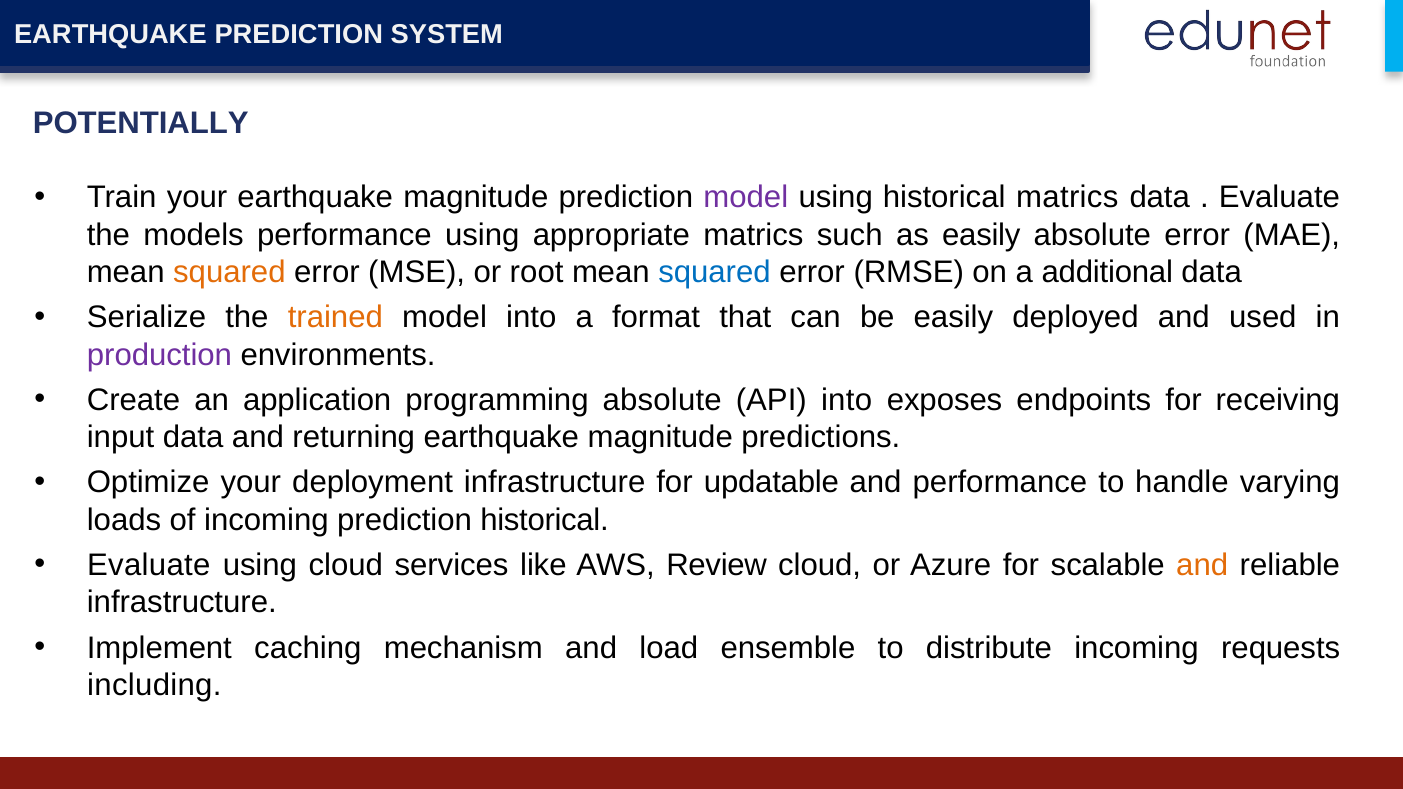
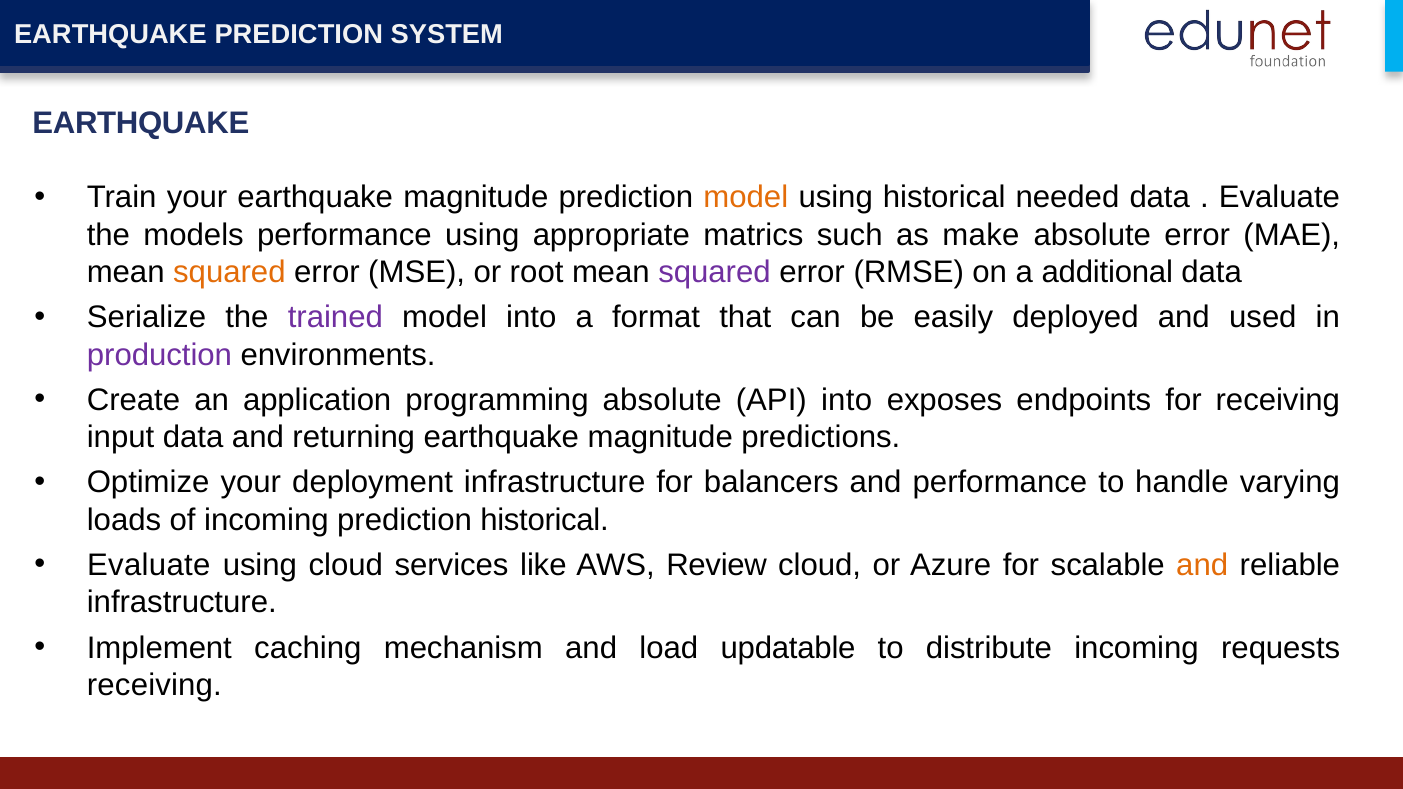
POTENTIALLY: POTENTIALLY -> EARTHQUAKE (141, 123)
model colour: purple -> orange (746, 198)
historical matrics: matrics -> needed (1068, 198)
as easily: easily -> make (981, 235)
squared colour: blue -> purple (714, 272)
trained colour: orange -> purple (335, 318)
updatable: updatable -> balancers (771, 483)
ensemble: ensemble -> updatable (788, 648)
including: including -> receiving (154, 685)
